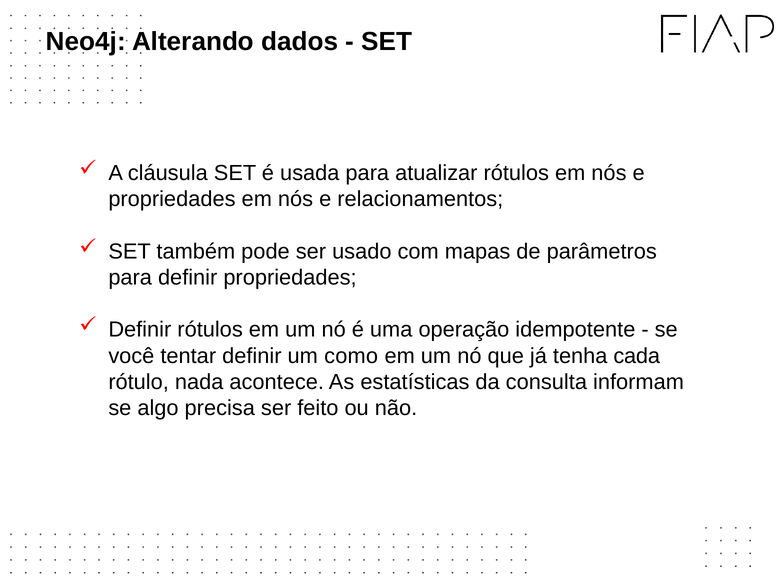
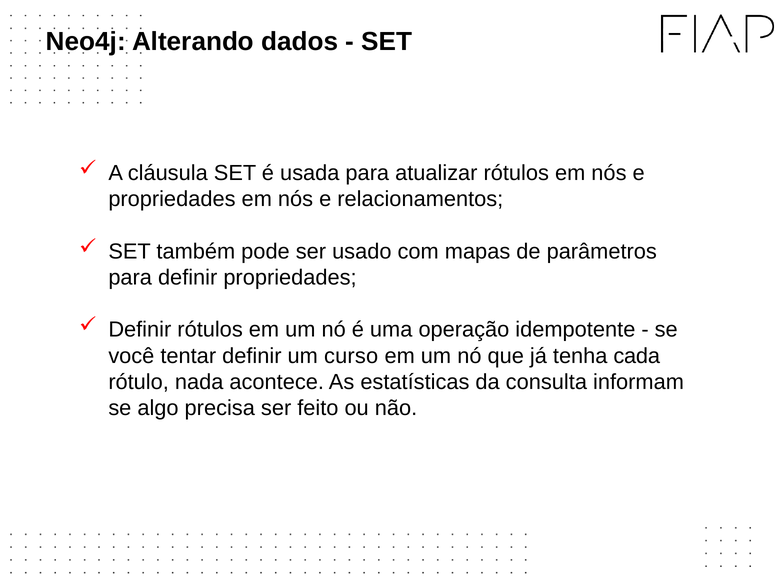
como: como -> curso (351, 356)
